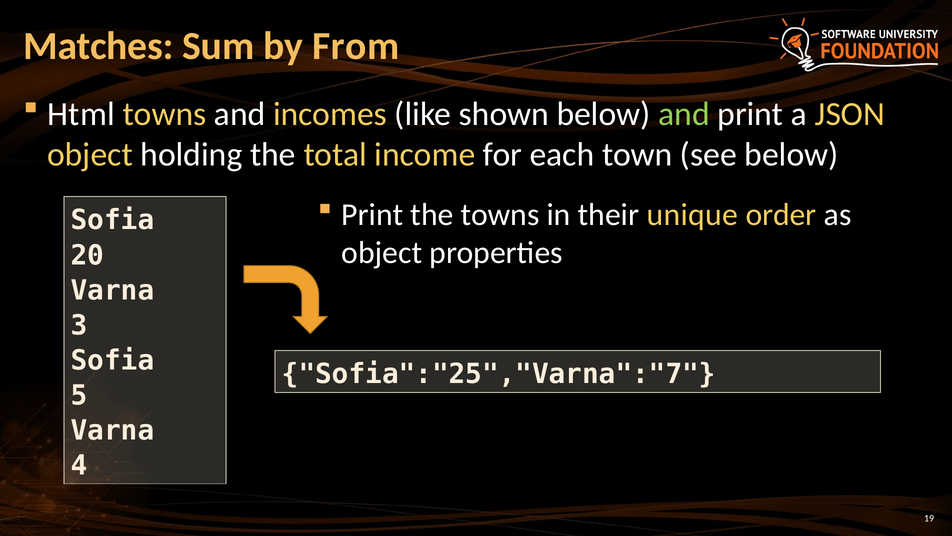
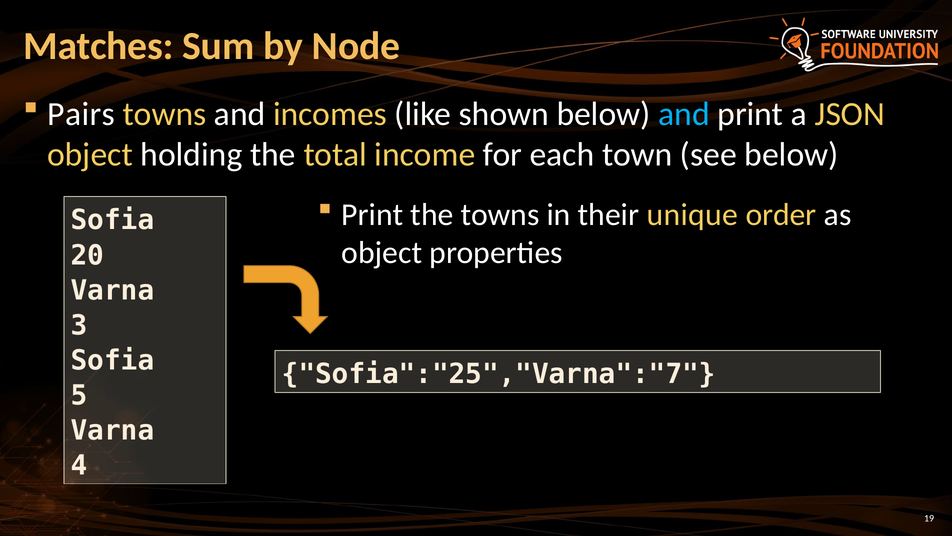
From: From -> Node (356, 46)
Html: Html -> Pairs (81, 114)
and colour: light green -> light blue (684, 114)
